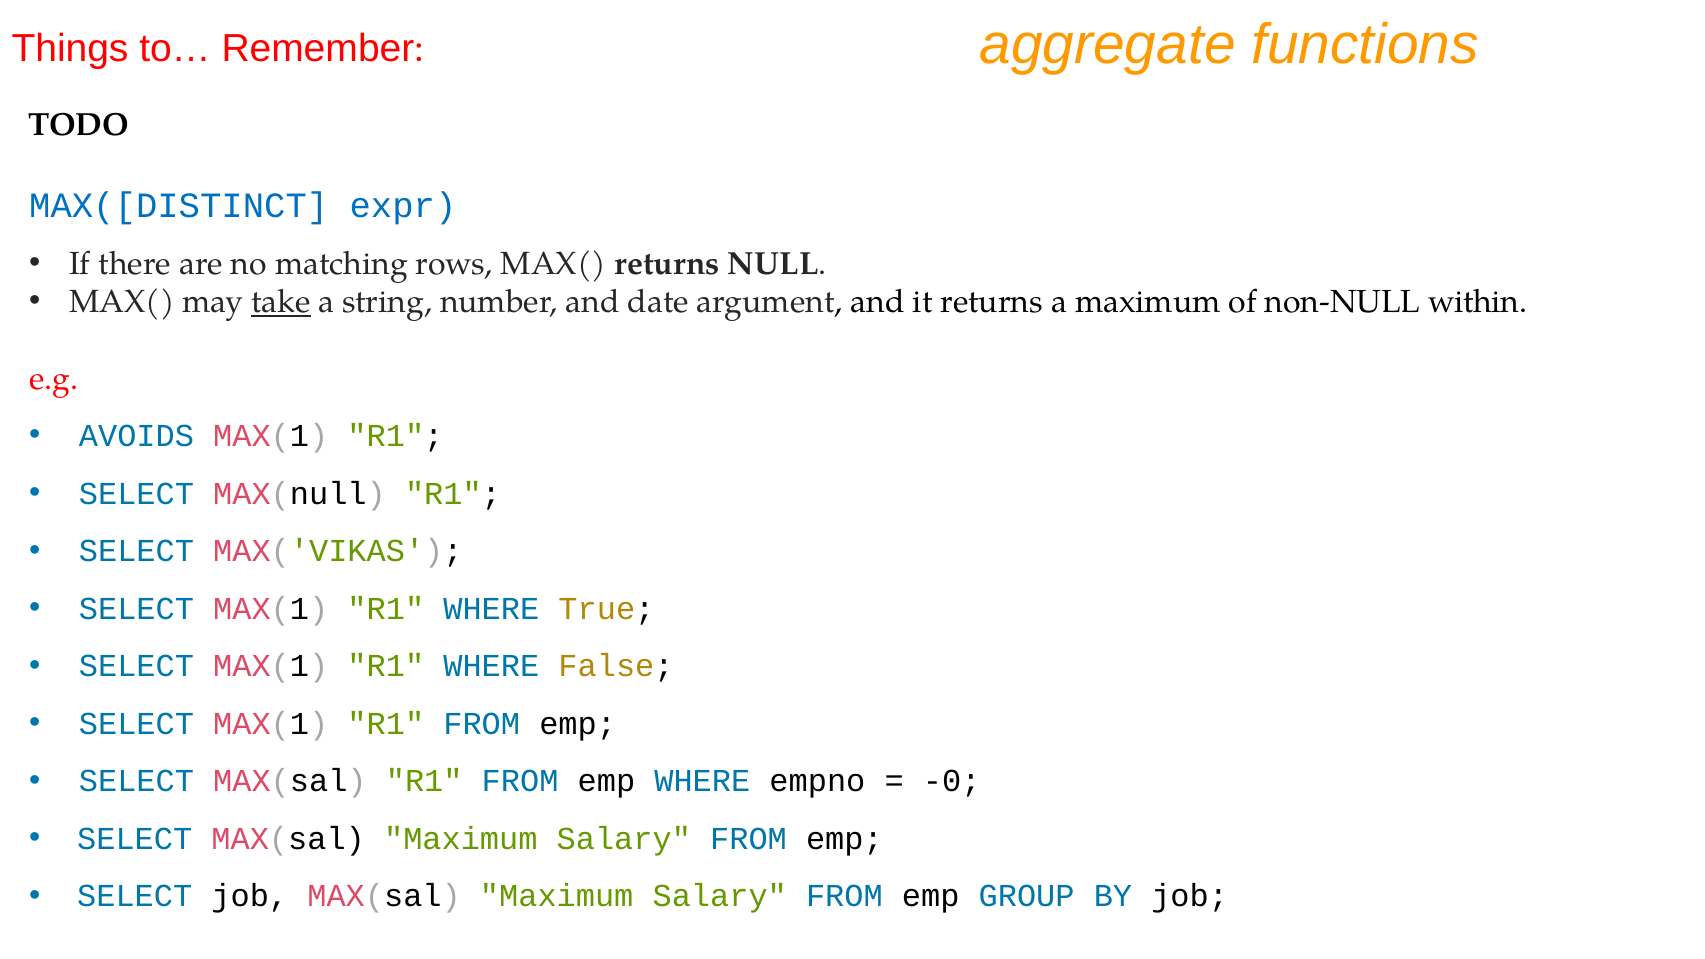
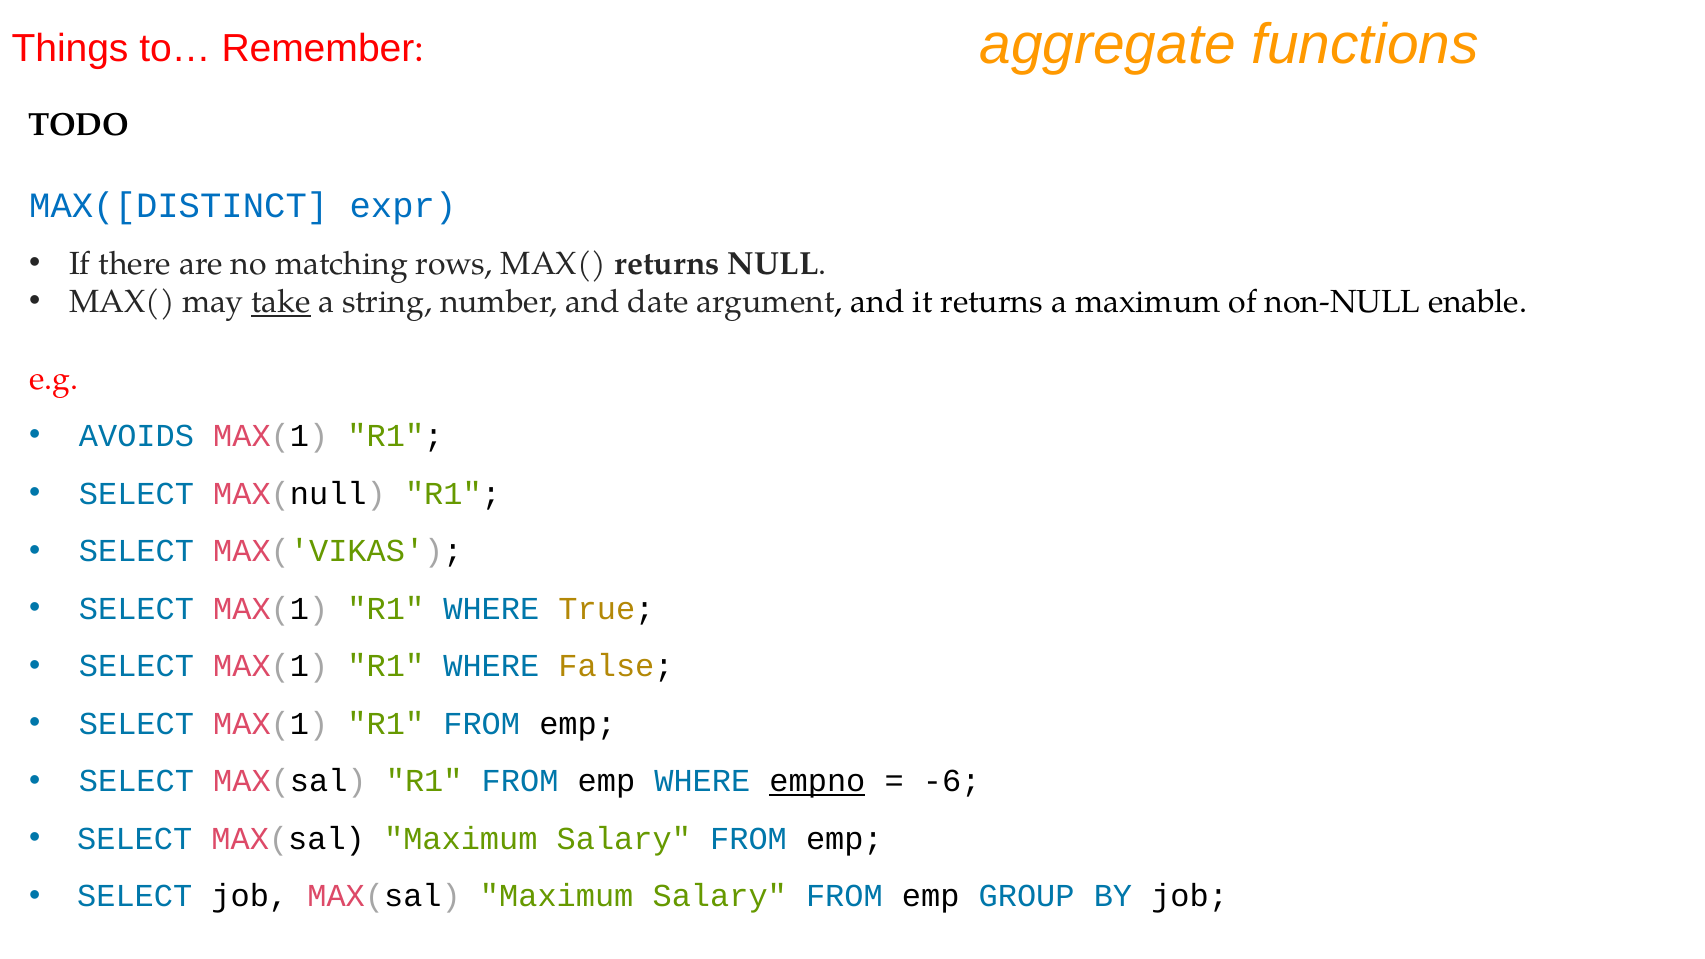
within: within -> enable (1478, 302)
empno underline: none -> present (817, 781)
-0: -0 -> -6 (952, 781)
